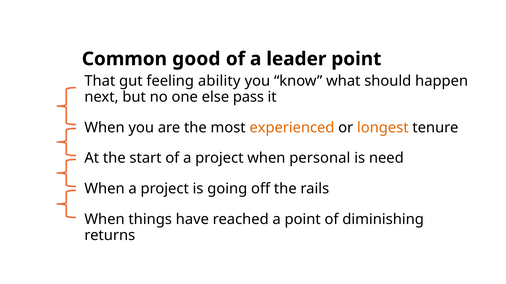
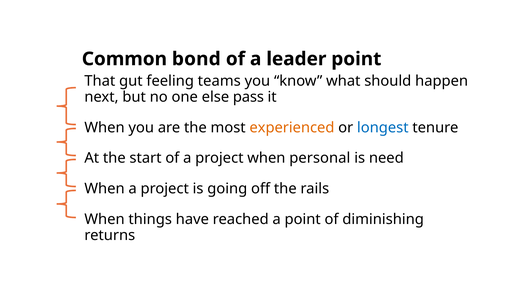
good: good -> bond (196, 59)
ability: ability -> teams (219, 81)
longest colour: orange -> blue (383, 128)
